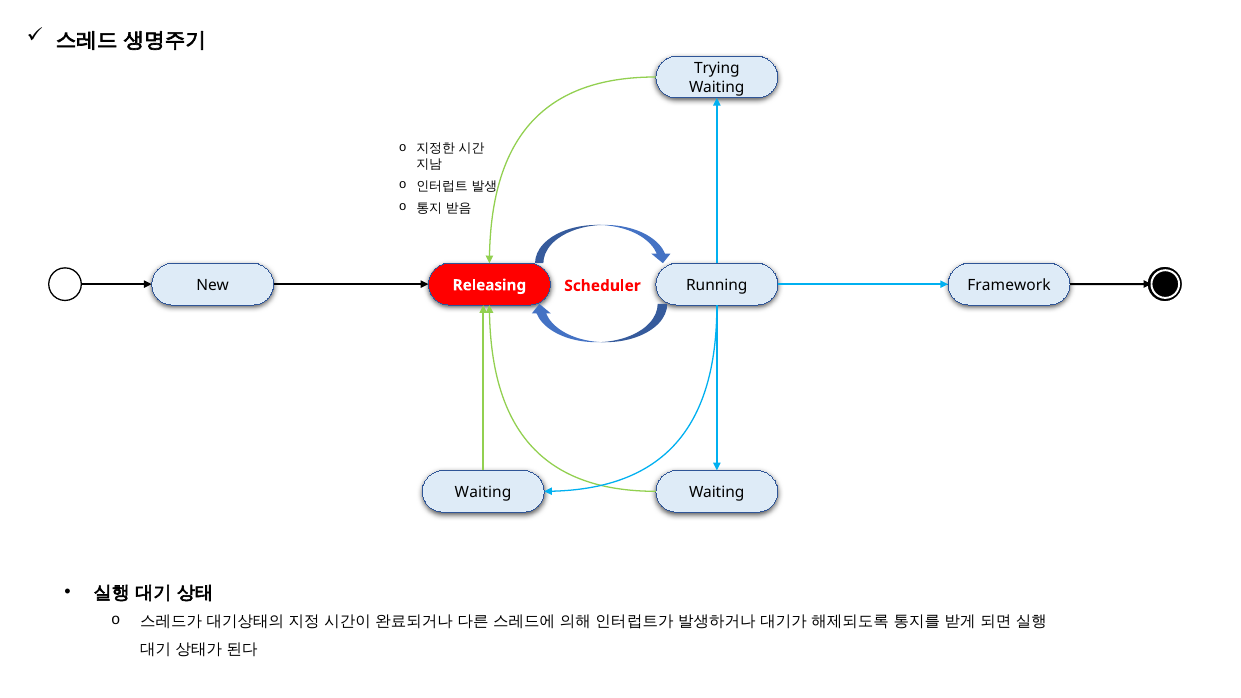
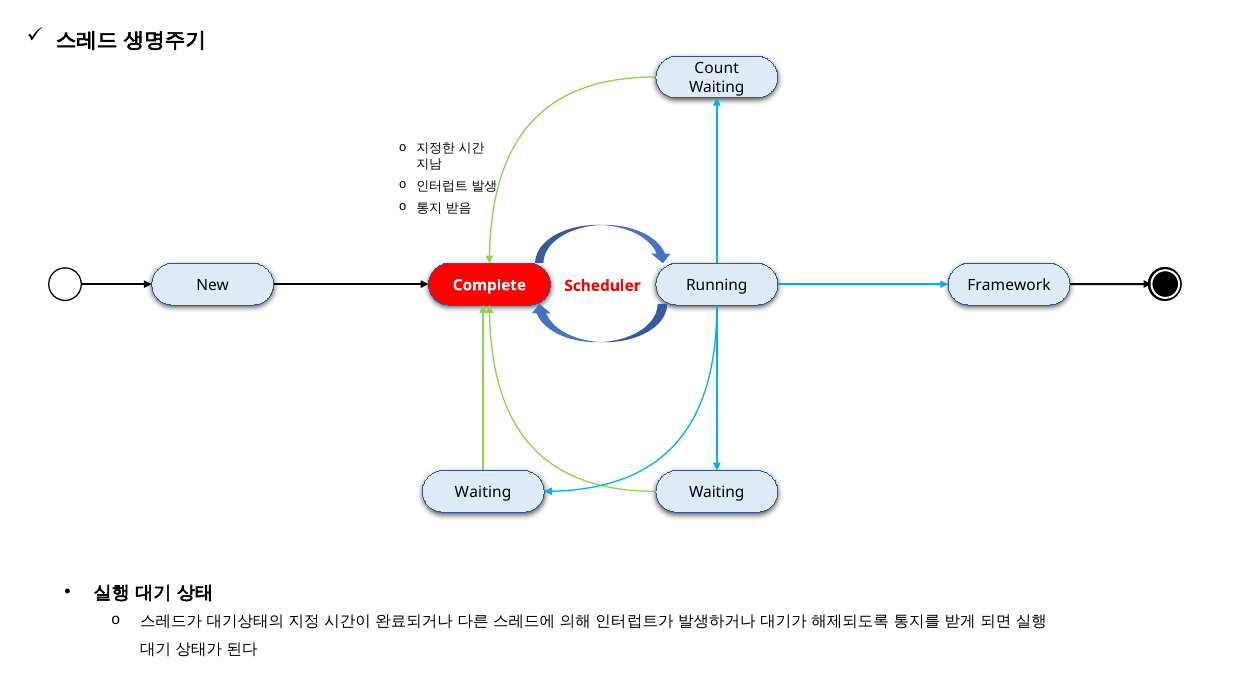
Trying: Trying -> Count (717, 69)
Releasing: Releasing -> Complete (489, 285)
